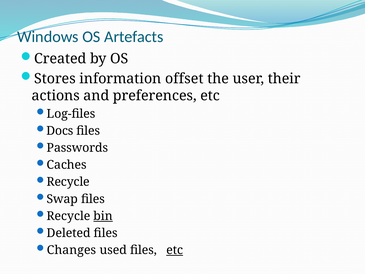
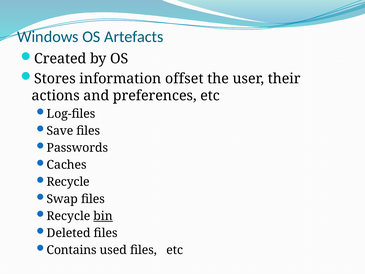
Docs: Docs -> Save (60, 131)
Changes: Changes -> Contains (72, 250)
etc underline: present -> none (175, 250)
